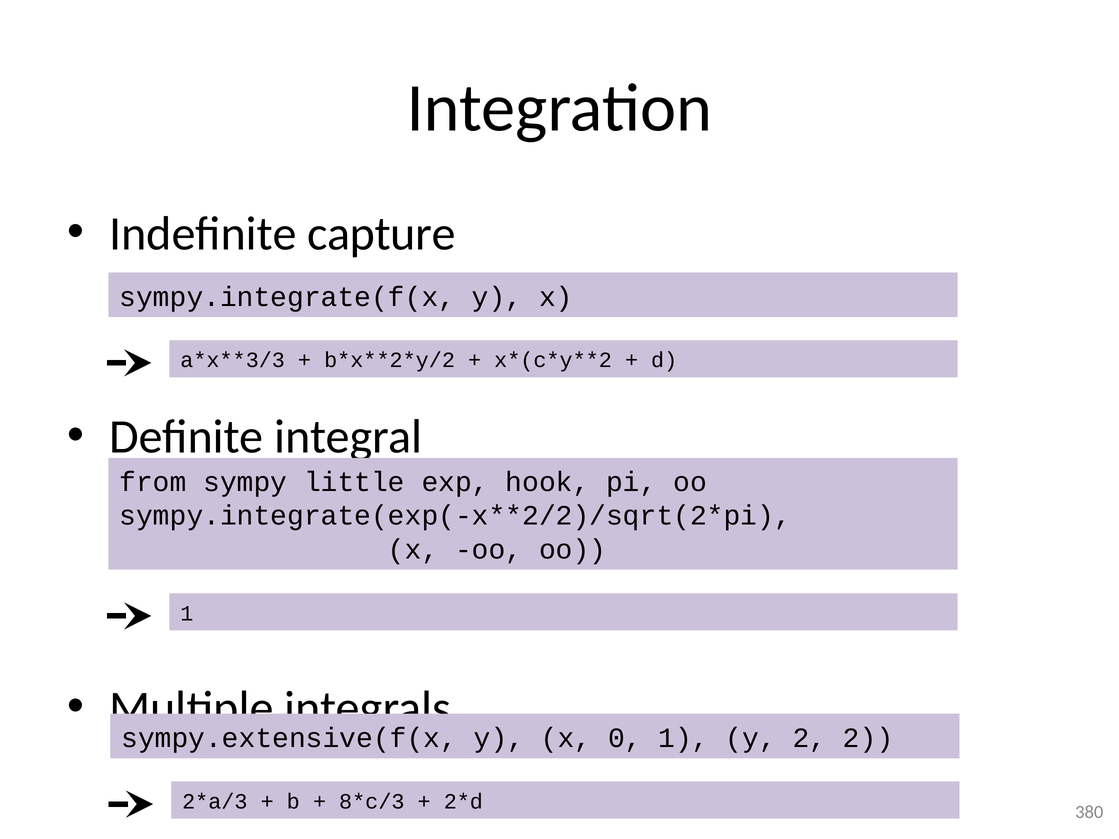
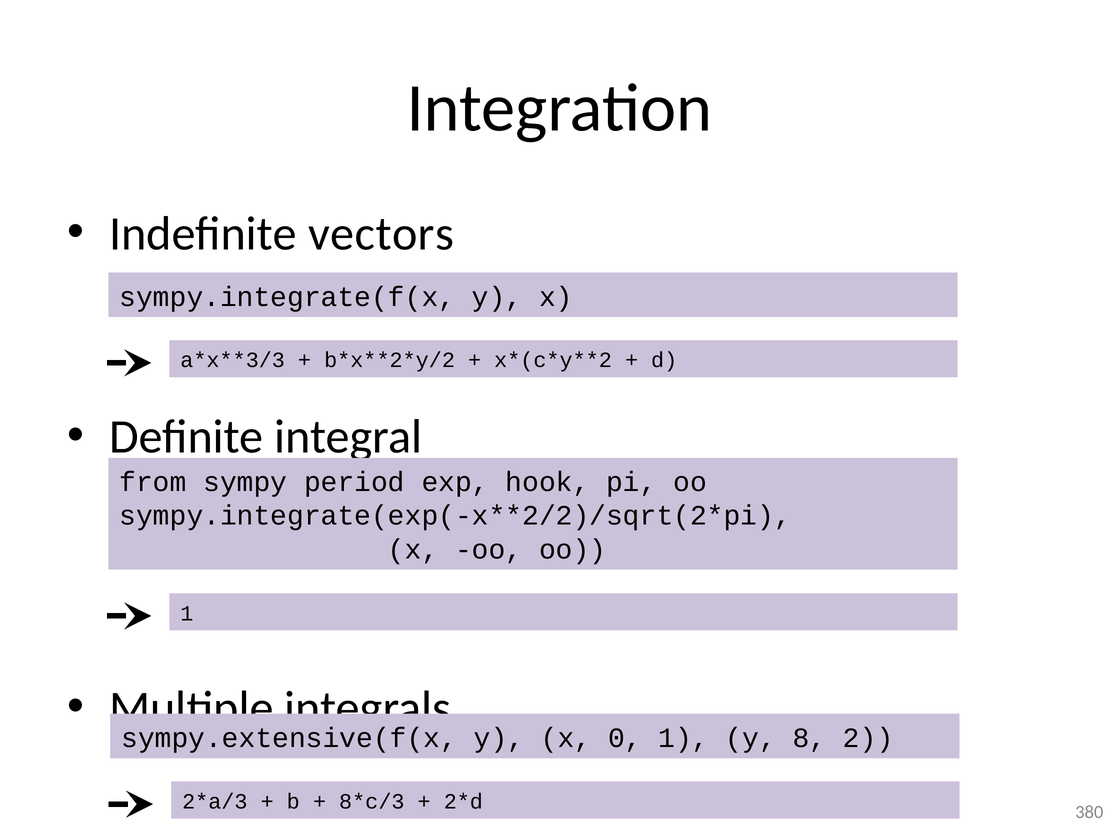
capture: capture -> vectors (381, 234)
little: little -> period (354, 482)
y 2: 2 -> 8 (809, 738)
